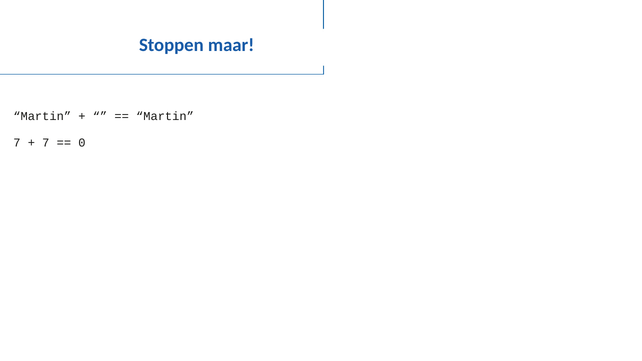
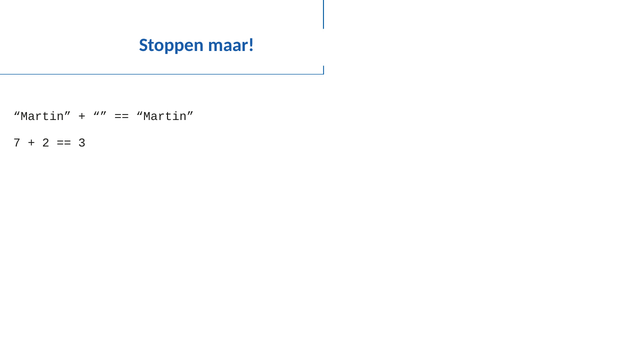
7: 7 -> 2 (46, 143)
0: 0 -> 3 (82, 143)
